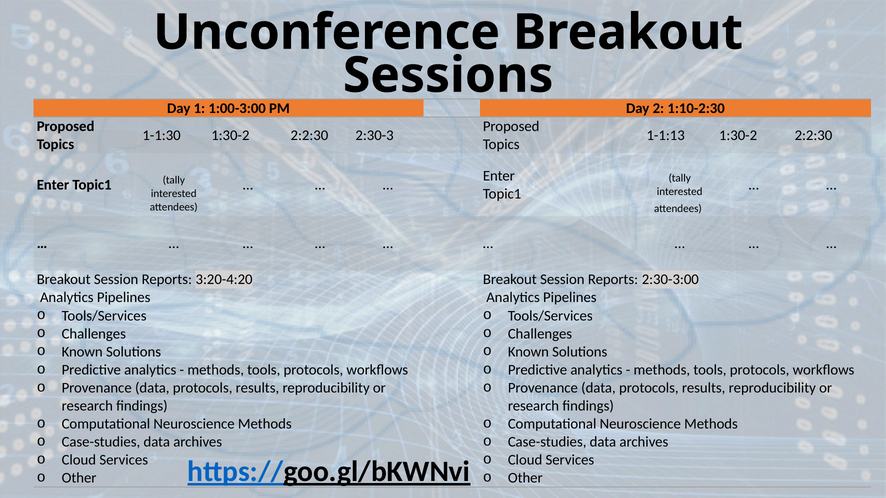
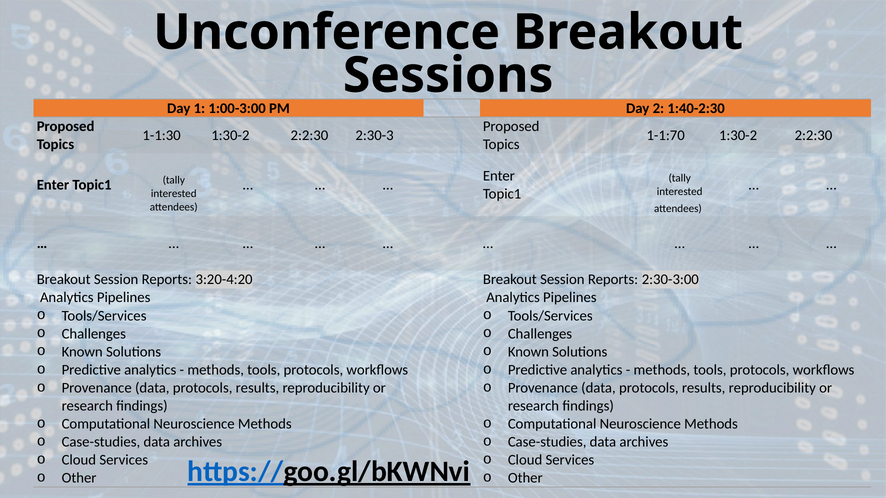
1:10-2:30: 1:10-2:30 -> 1:40-2:30 (696, 108)
1-1:13: 1-1:13 -> 1-1:70 (666, 135)
